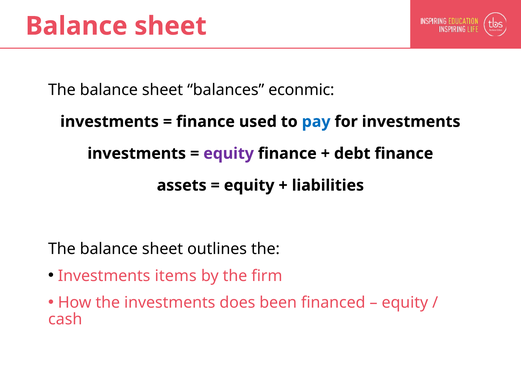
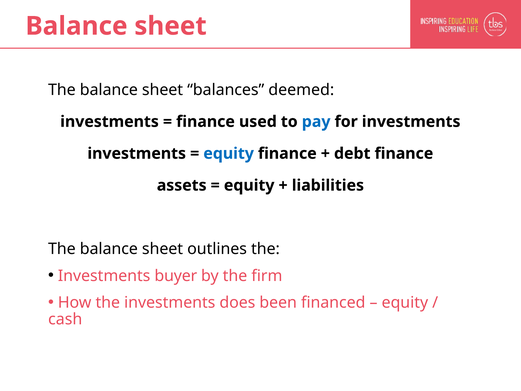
econmic: econmic -> deemed (301, 90)
equity colour: purple -> blue (229, 153)
items: items -> buyer (176, 276)
